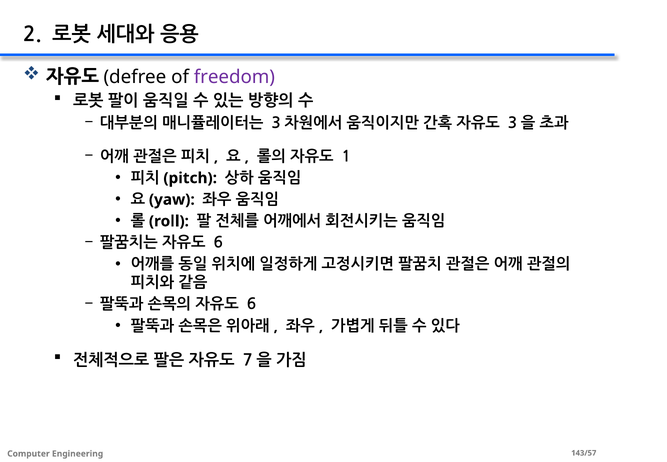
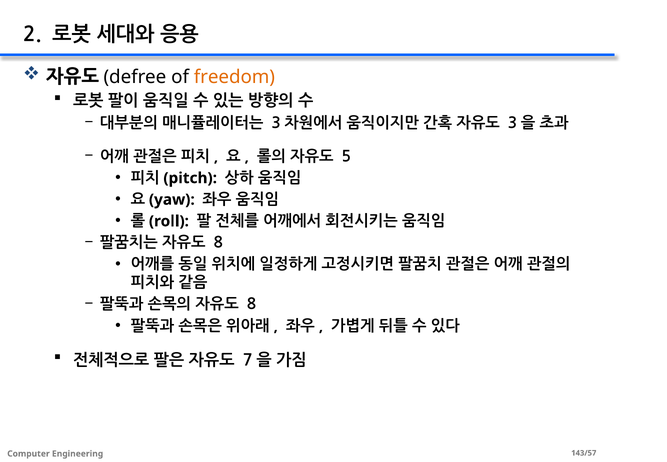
freedom colour: purple -> orange (234, 77)
1: 1 -> 5 (346, 156)
6: 6 -> 8 (218, 243)
6: 6 -> 8 (251, 304)
